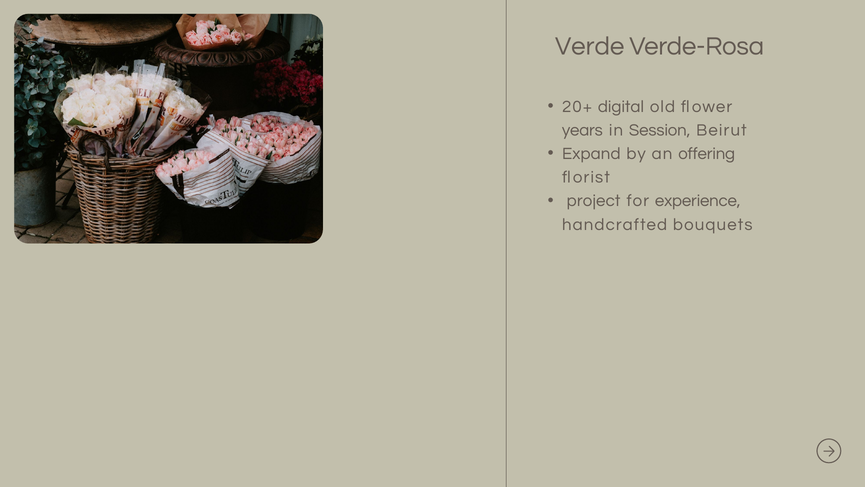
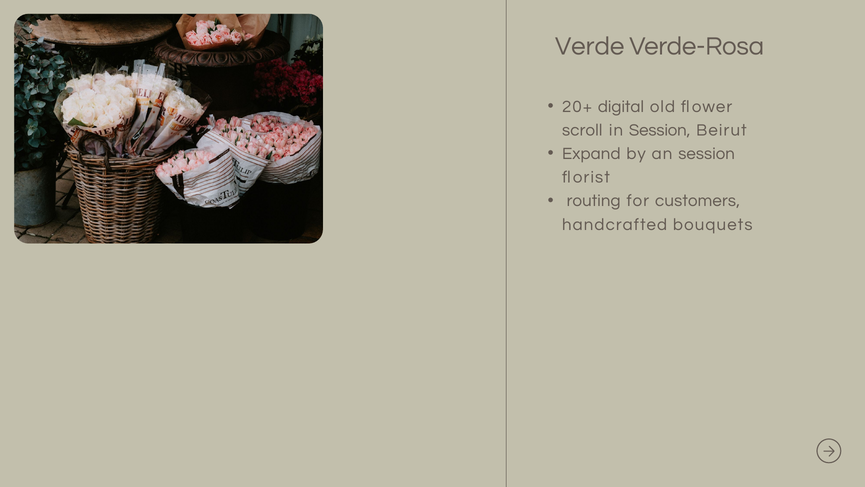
years: years -> scroll (582, 130)
an offering: offering -> session (707, 154)
project: project -> routing (594, 201)
experience: experience -> customers (698, 201)
